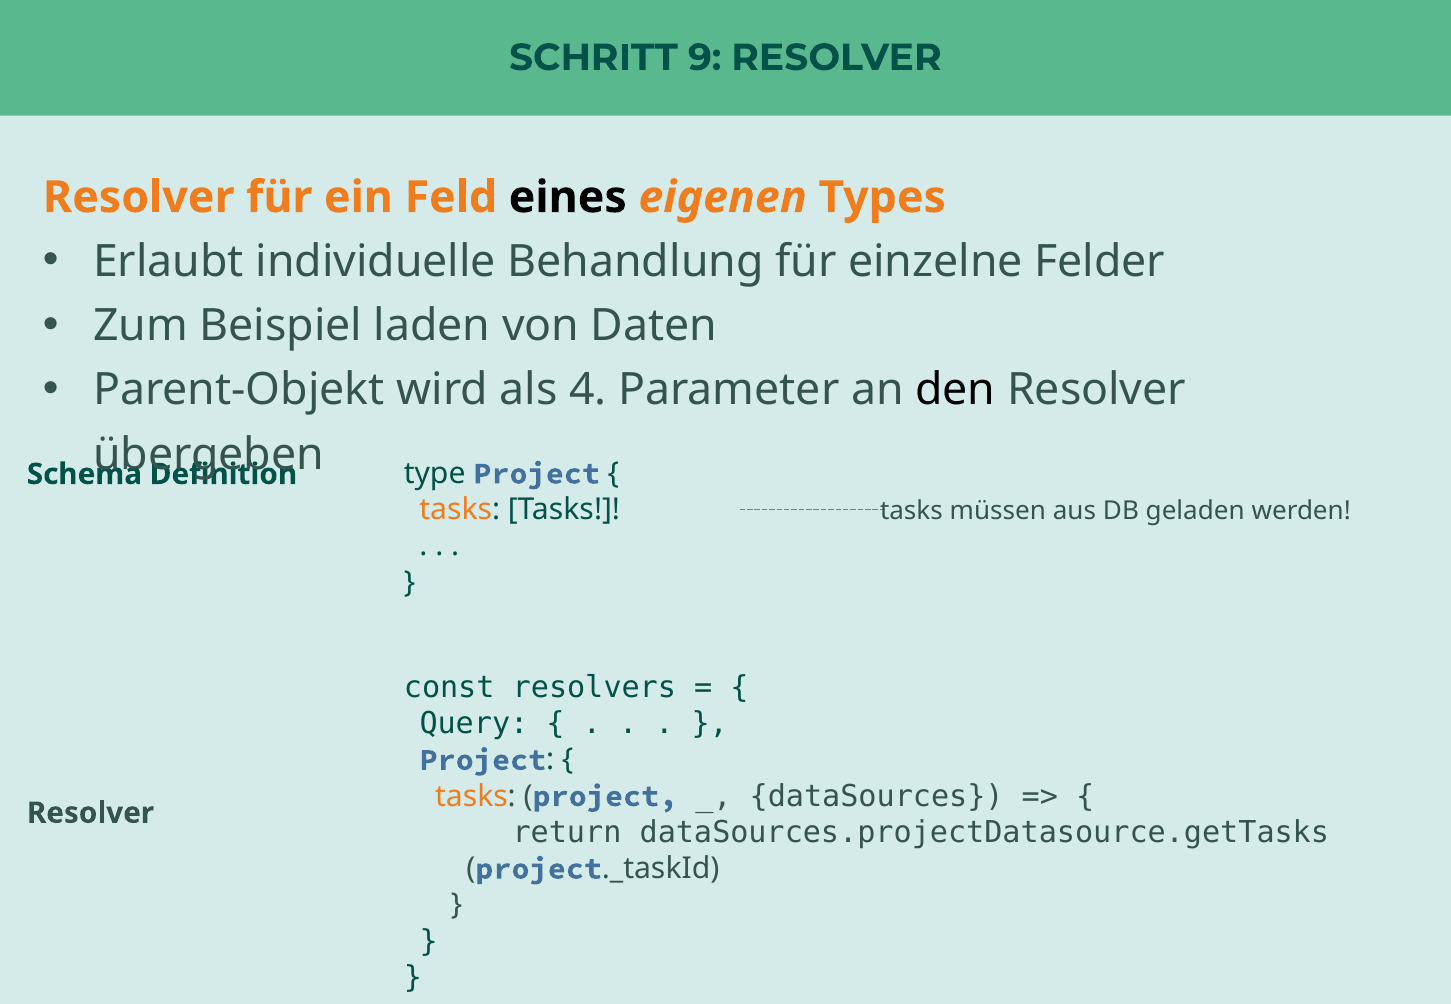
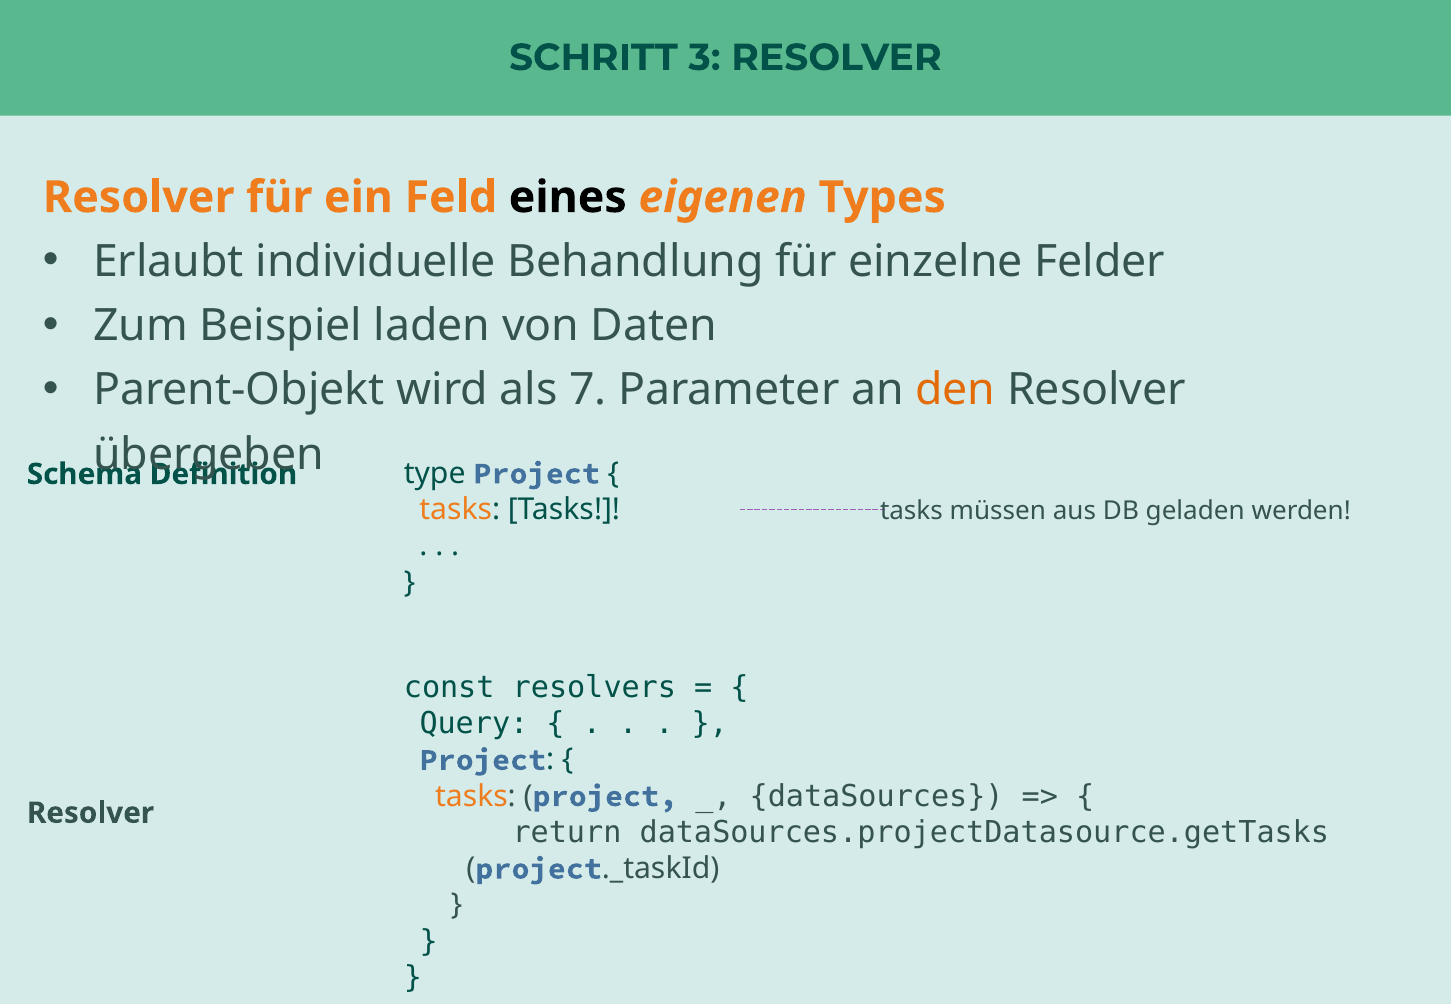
9: 9 -> 3 (705, 58)
4: 4 -> 7 (588, 390)
den colour: black -> orange (955, 390)
